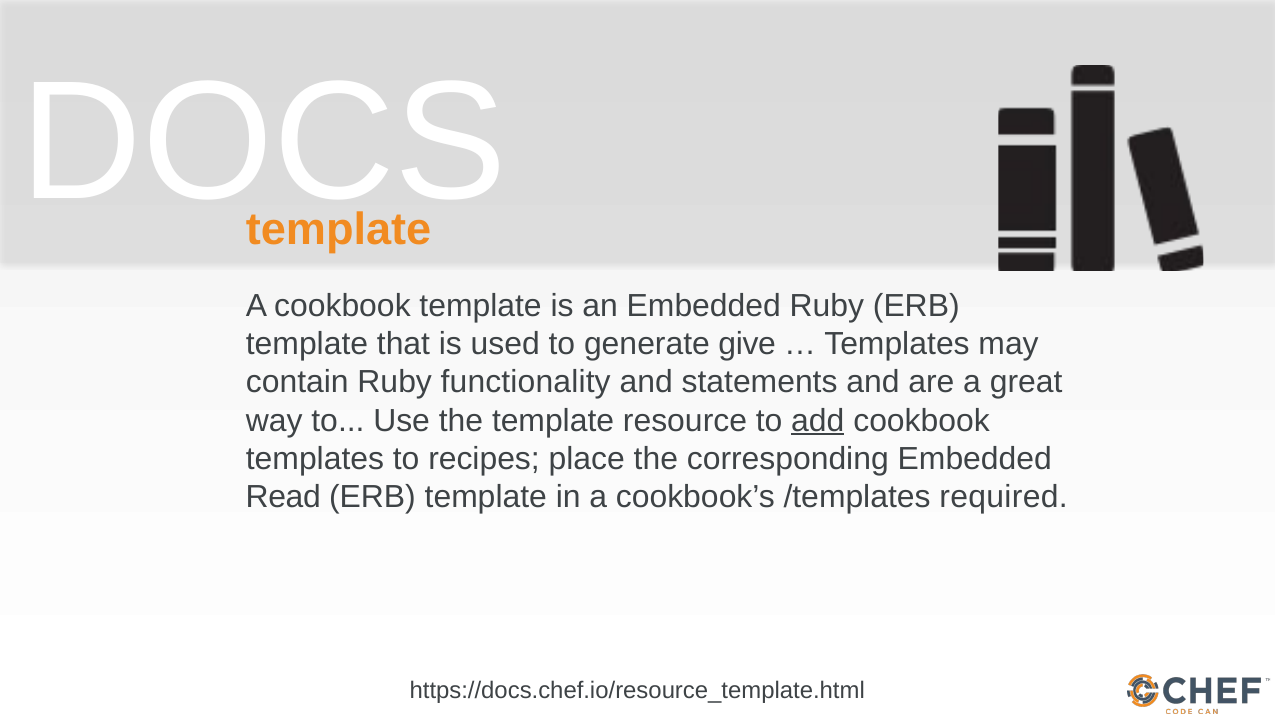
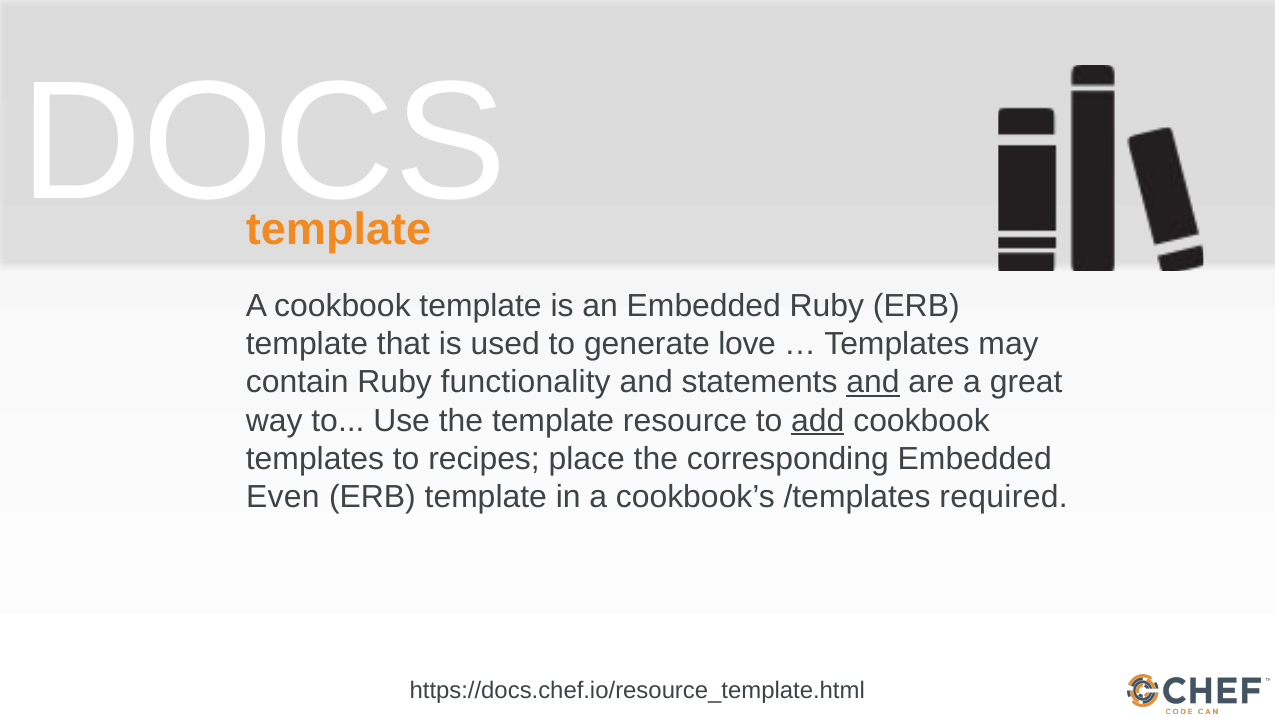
give: give -> love (747, 344)
and underline: none -> present (873, 382)
Read: Read -> Even (283, 497)
